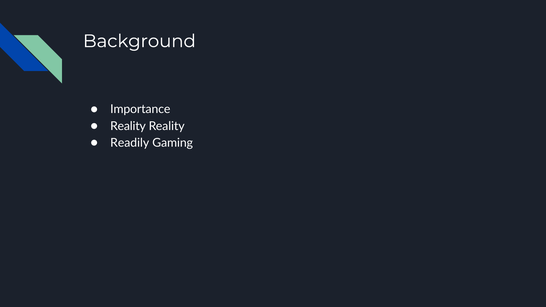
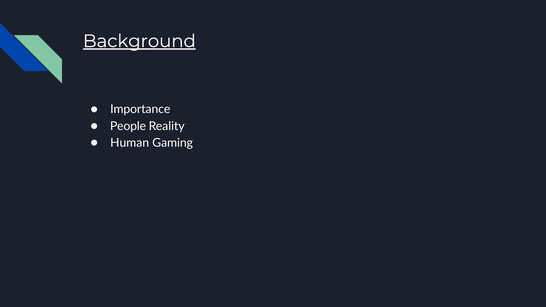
Background underline: none -> present (139, 41)
Reality: Reality -> People (128, 126)
Readily: Readily -> Human (130, 143)
